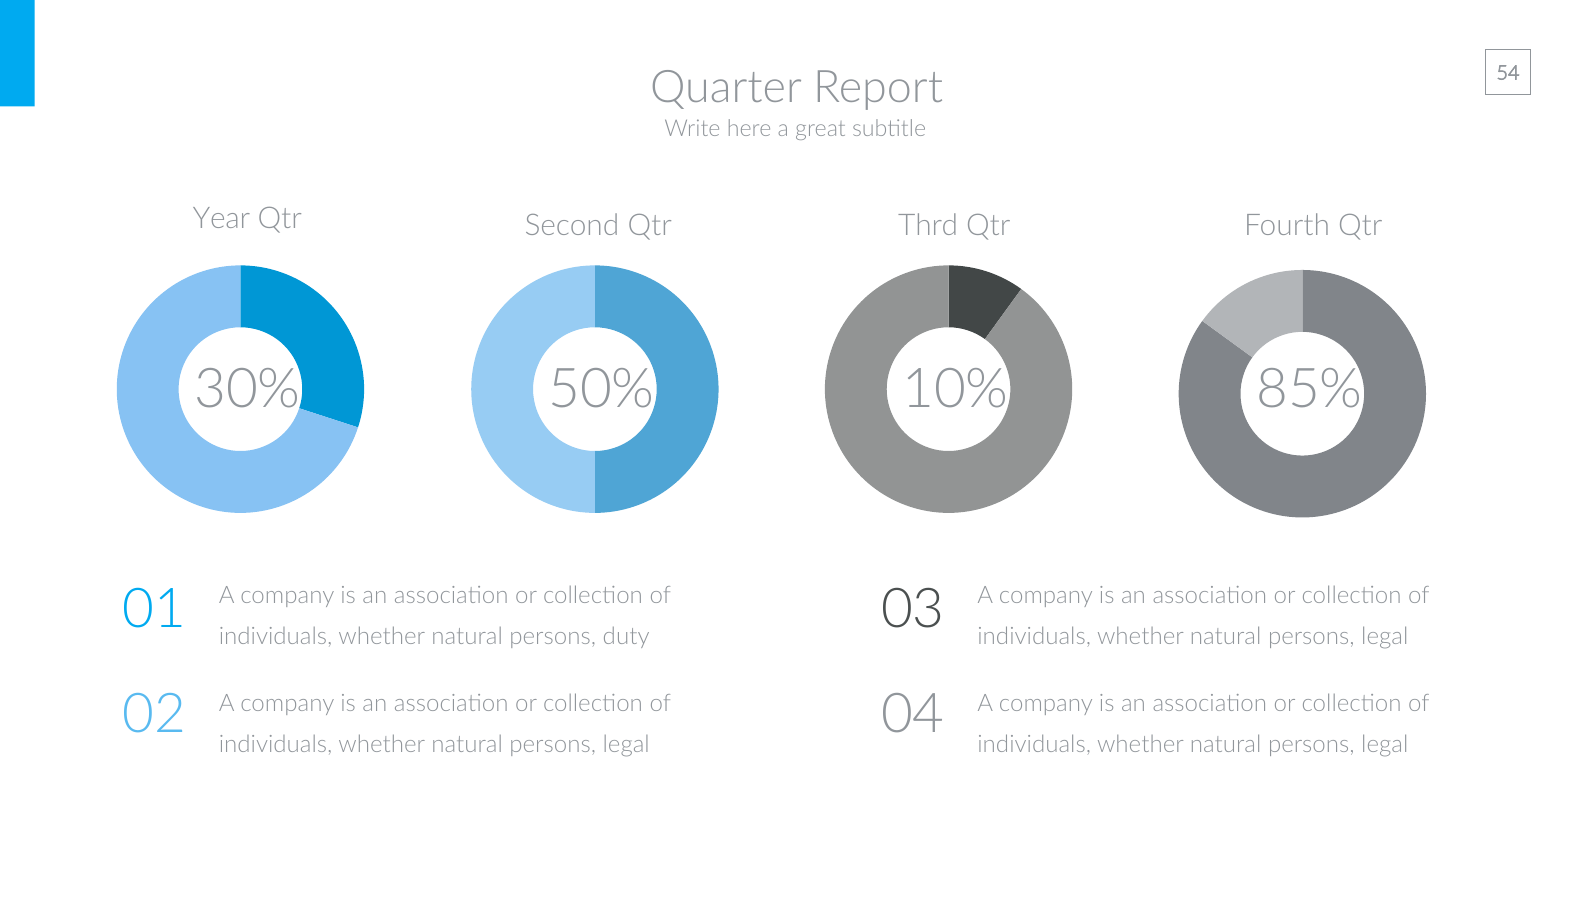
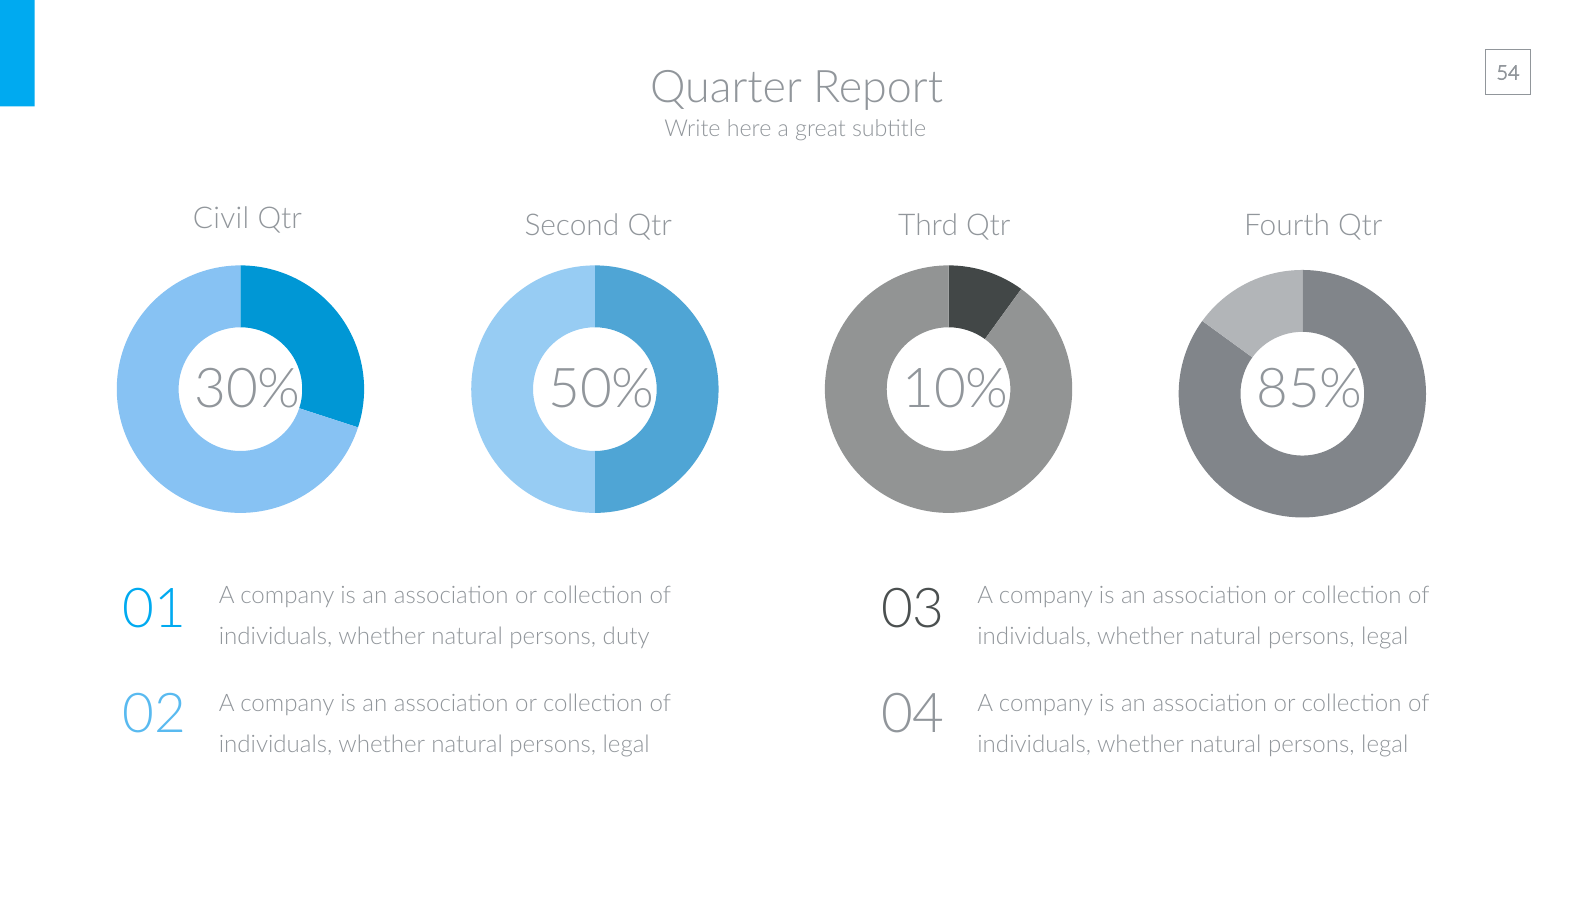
Year: Year -> Civil (221, 218)
